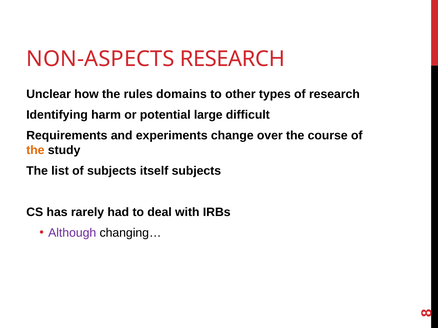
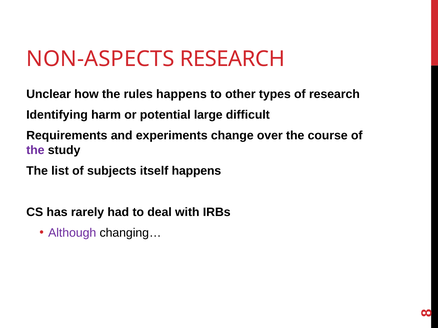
rules domains: domains -> happens (181, 94)
the colour: orange -> purple (35, 150)
itself subjects: subjects -> happens (196, 171)
